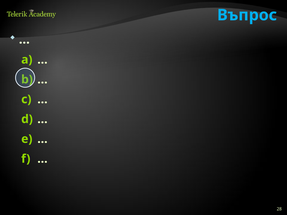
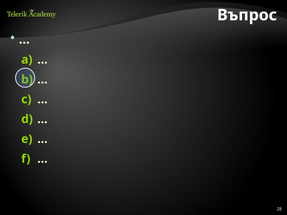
Въпрос colour: light blue -> white (247, 15)
